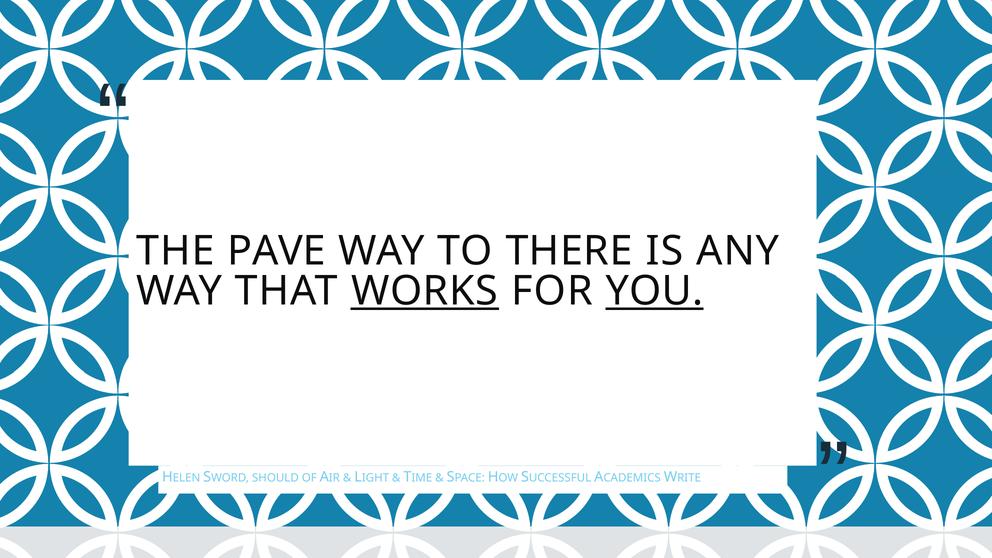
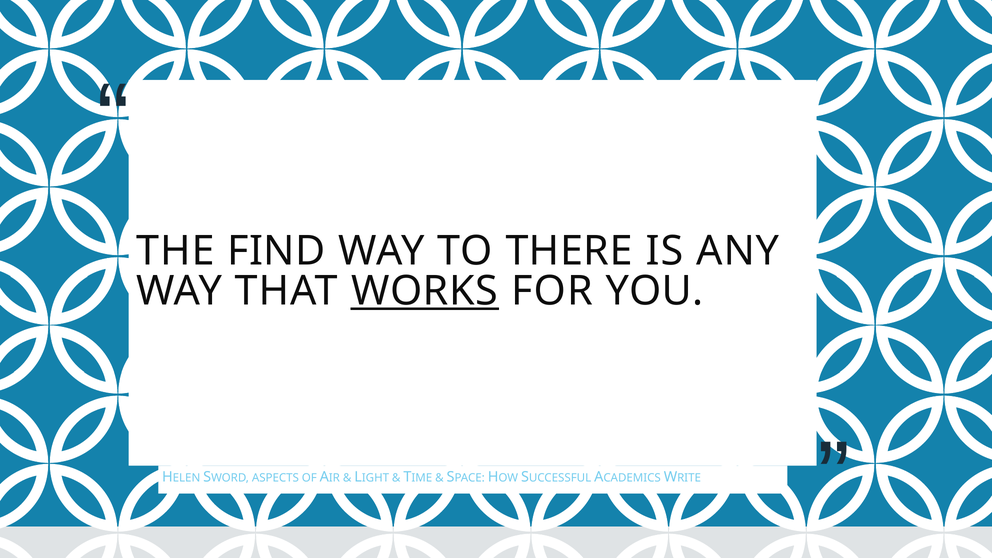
PAVE: PAVE -> FIND (276, 251)
YOU underline: present -> none (654, 291)
SHOULD: SHOULD -> ASPECTS (275, 478)
